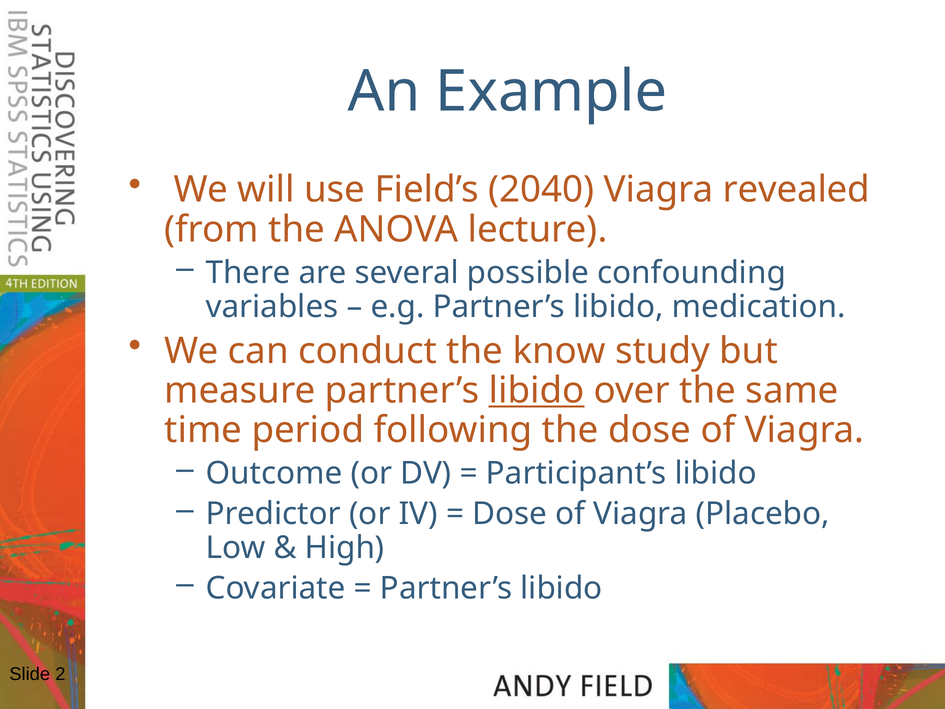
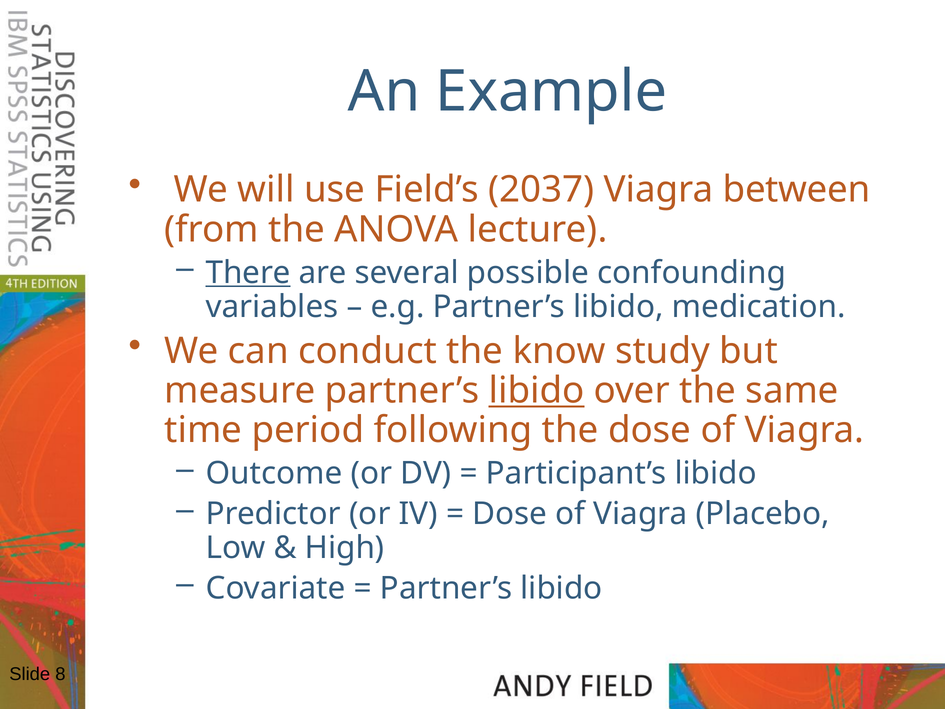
2040: 2040 -> 2037 (541, 190)
revealed: revealed -> between (797, 190)
There underline: none -> present (248, 273)
2: 2 -> 8 (60, 674)
